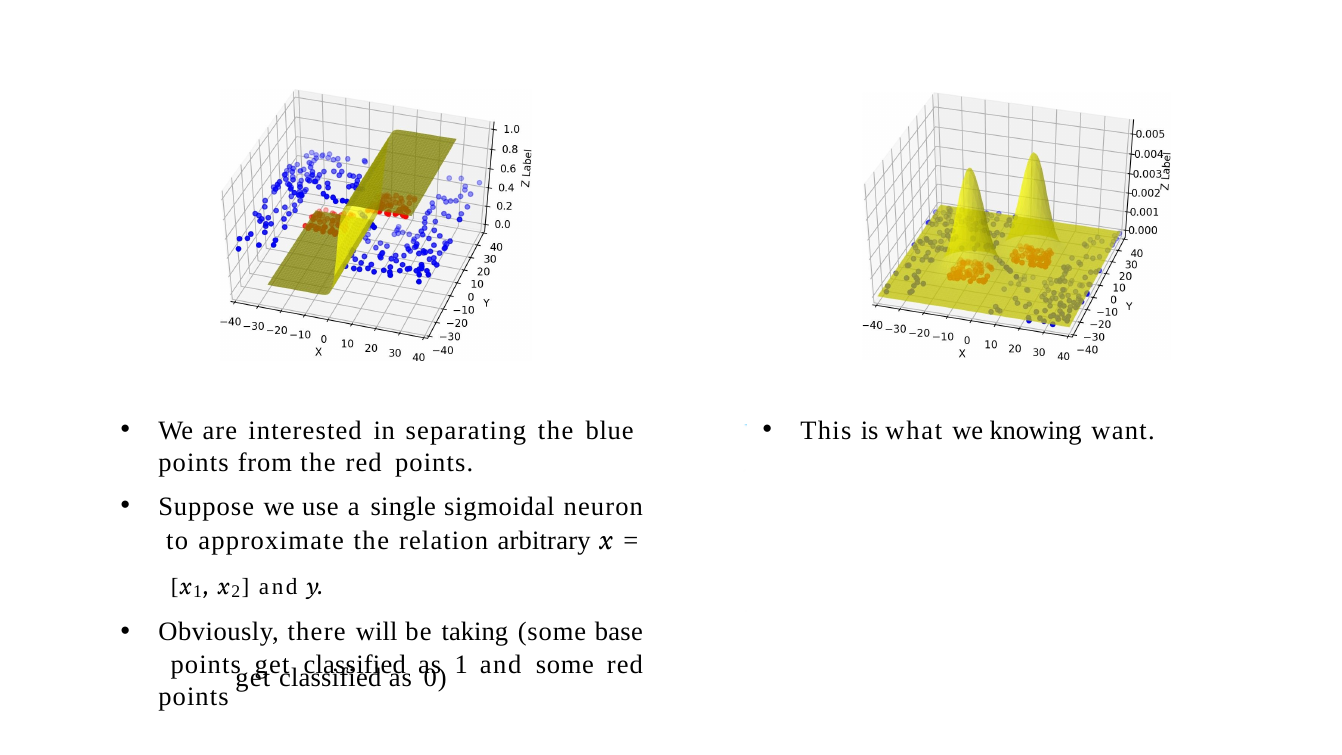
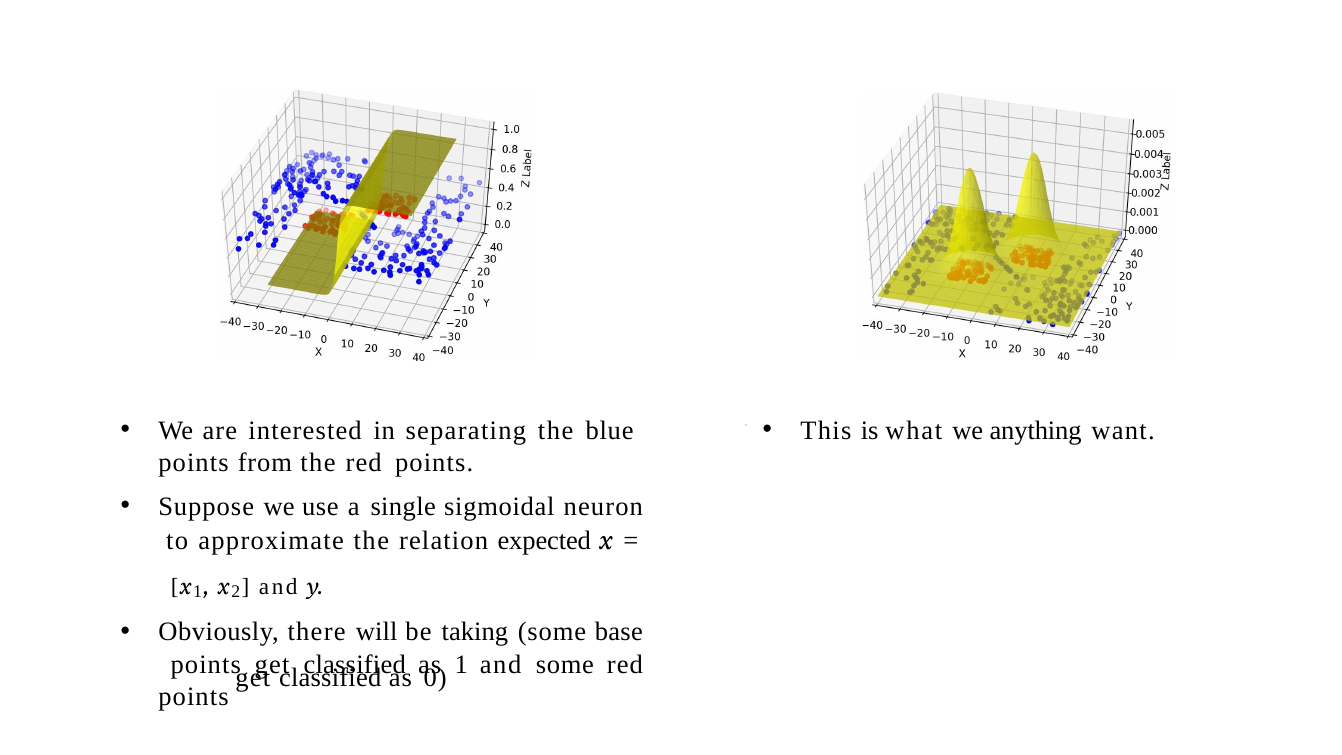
knowing: knowing -> anything (1036, 431)
arbitrary: arbitrary -> expected (544, 540)
